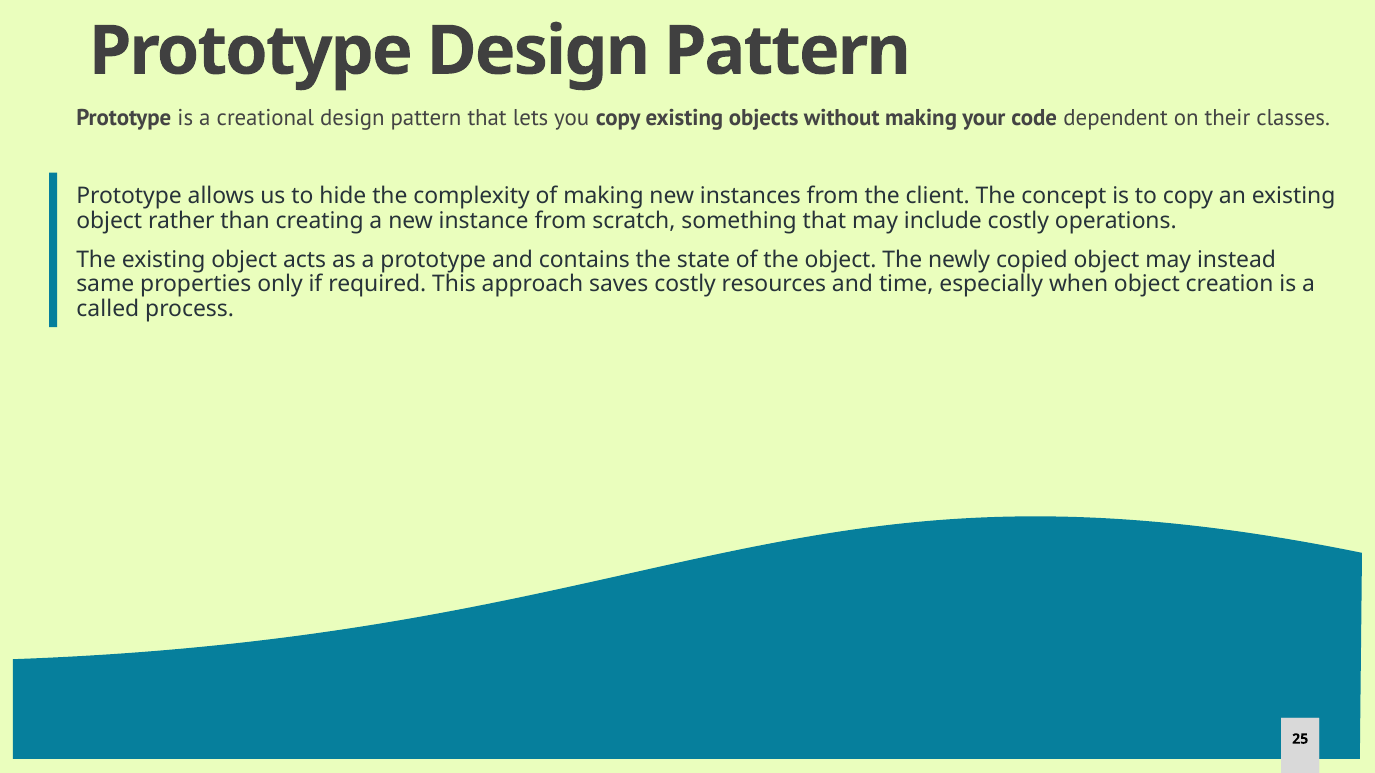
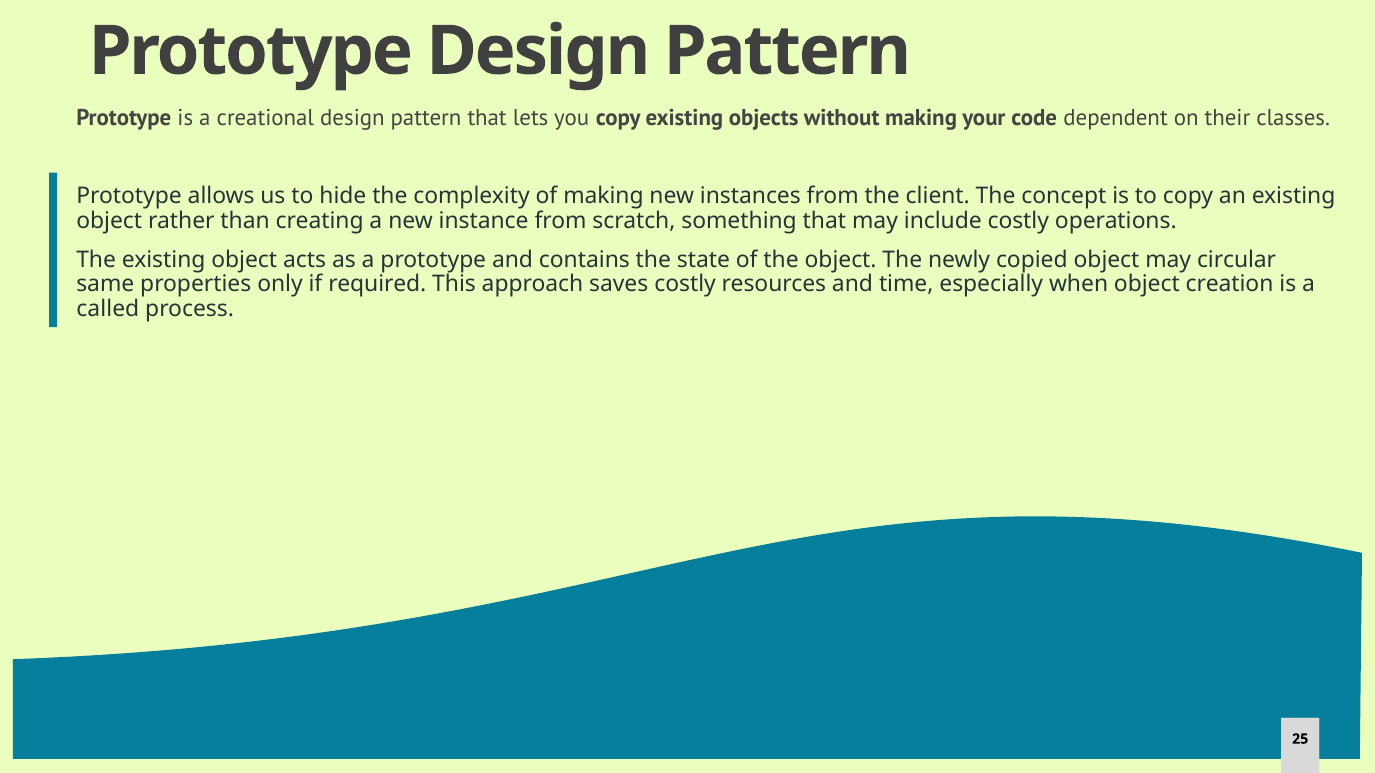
instead: instead -> circular (1237, 260)
